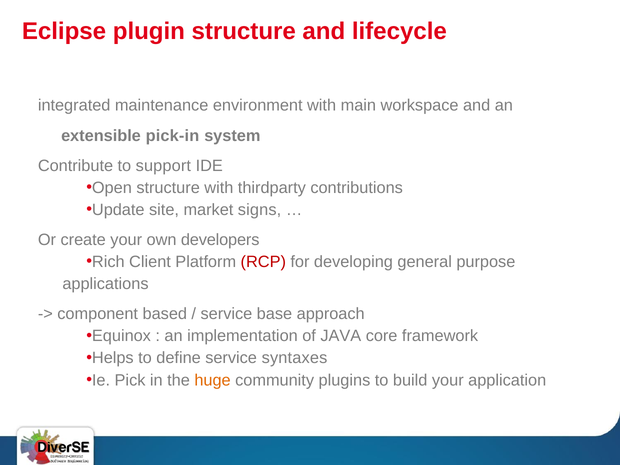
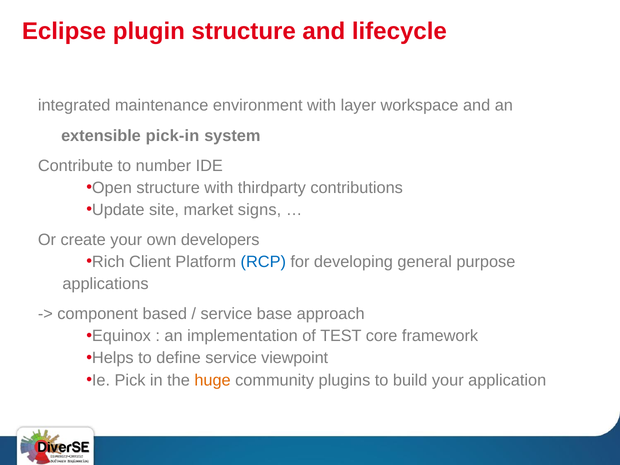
main: main -> layer (358, 106)
support: support -> number (163, 166)
RCP colour: red -> blue (263, 262)
JAVA: JAVA -> TEST (341, 336)
syntaxes: syntaxes -> viewpoint (295, 358)
